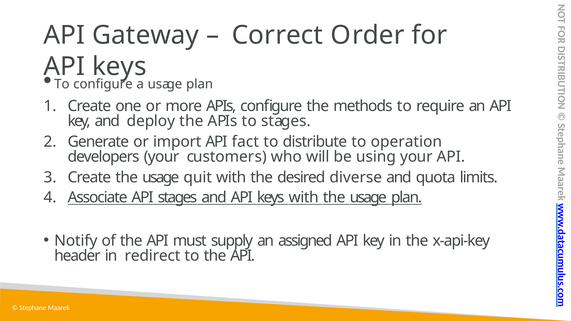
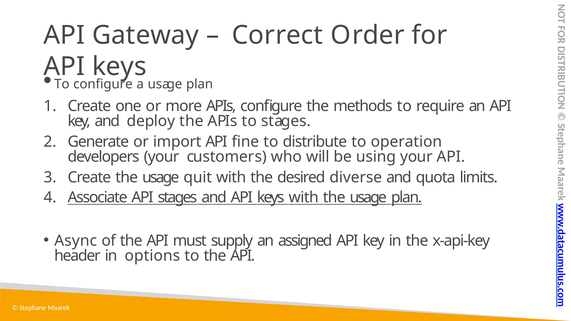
fact: fact -> fine (245, 142)
Notify: Notify -> Async (76, 241)
redirect: redirect -> options (152, 256)
